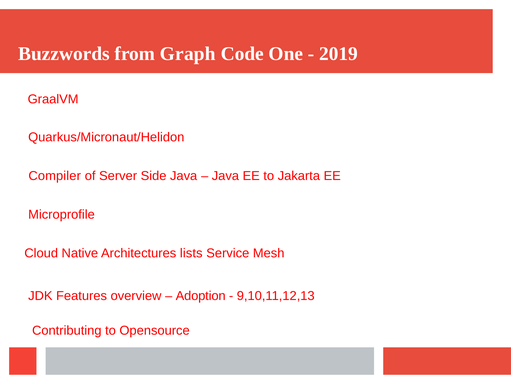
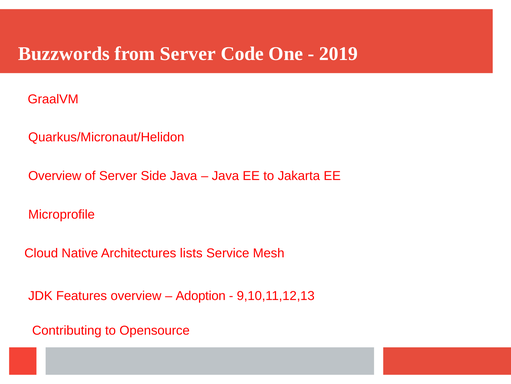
from Graph: Graph -> Server (188, 54)
Compiler: Compiler -> Overview (55, 176)
